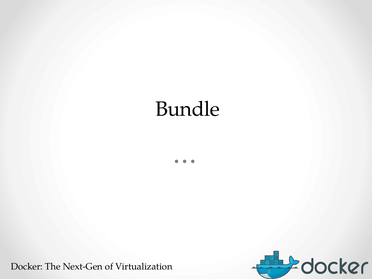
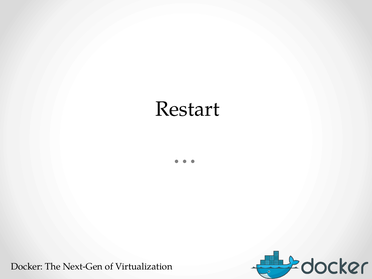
Bundle: Bundle -> Restart (187, 109)
